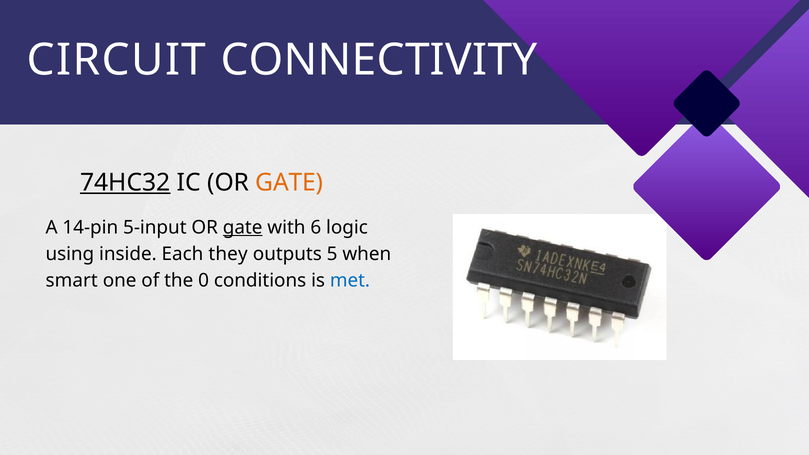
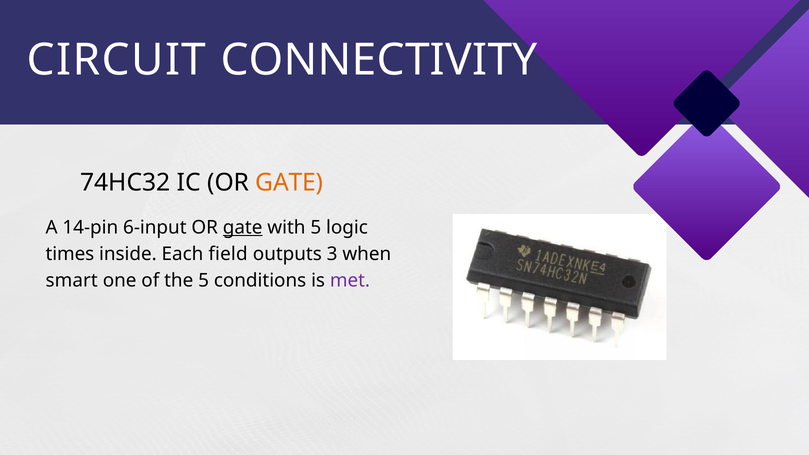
74HC32 underline: present -> none (125, 183)
5-input: 5-input -> 6-input (155, 228)
with 6: 6 -> 5 (316, 228)
using: using -> times (70, 254)
they: they -> field (228, 254)
5: 5 -> 3 (332, 254)
the 0: 0 -> 5 (204, 280)
met colour: blue -> purple (350, 280)
